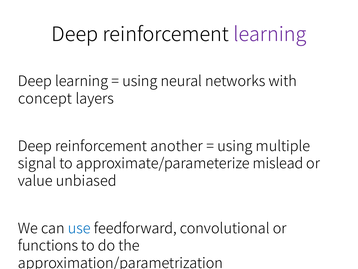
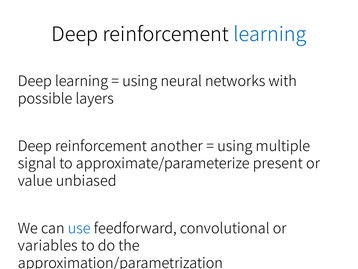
learning colour: purple -> blue (270, 34)
concept: concept -> possible (45, 99)
mislead: mislead -> present (278, 163)
functions: functions -> variables (48, 245)
